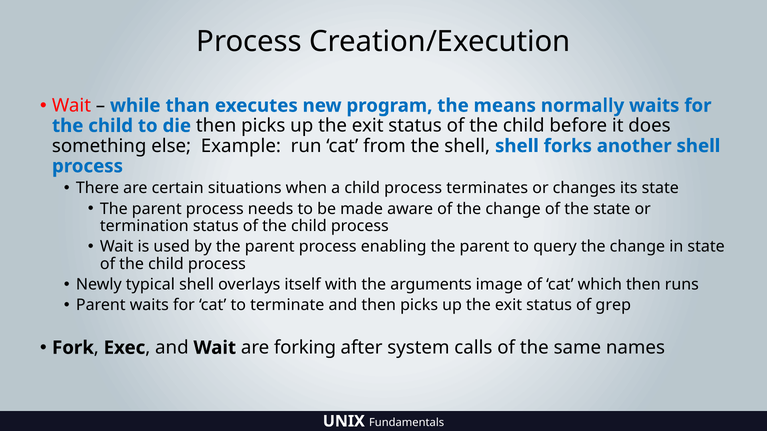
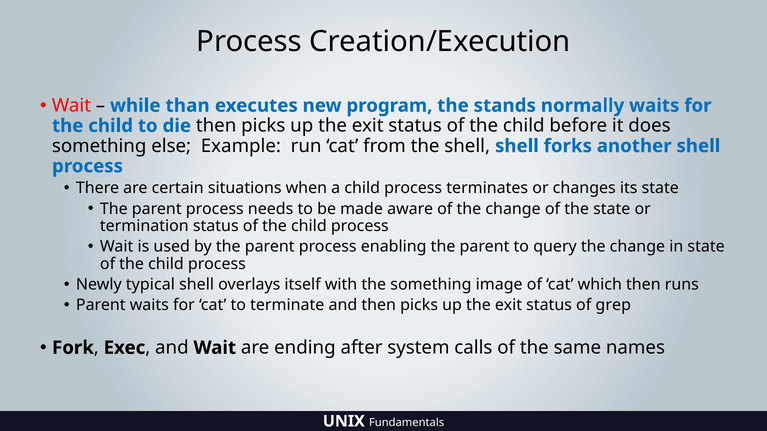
means: means -> stands (505, 106)
the arguments: arguments -> something (431, 285)
forking: forking -> ending (305, 348)
